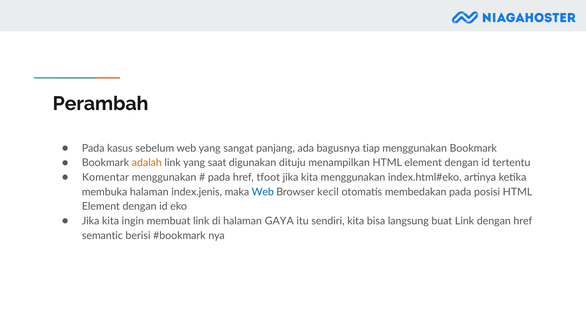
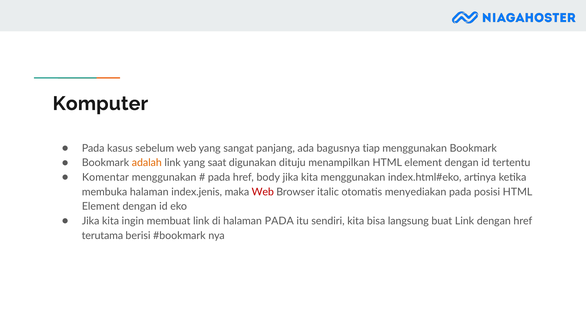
Perambah: Perambah -> Komputer (100, 103)
tfoot: tfoot -> body (268, 177)
Web colour: blue -> red (263, 192)
kecil: kecil -> italic (328, 192)
membedakan: membedakan -> menyediakan (416, 192)
halaman GAYA: GAYA -> PADA (279, 221)
semantic: semantic -> terutama (102, 235)
